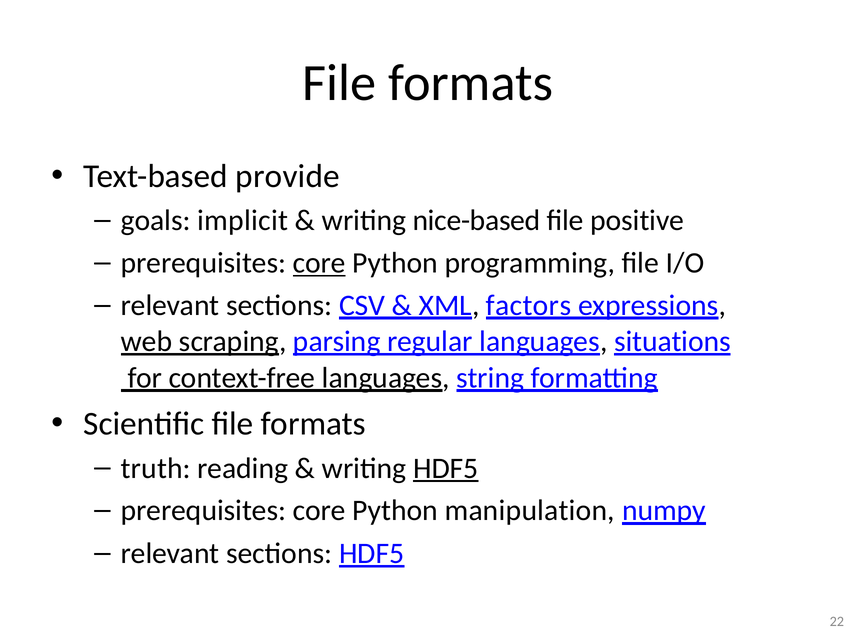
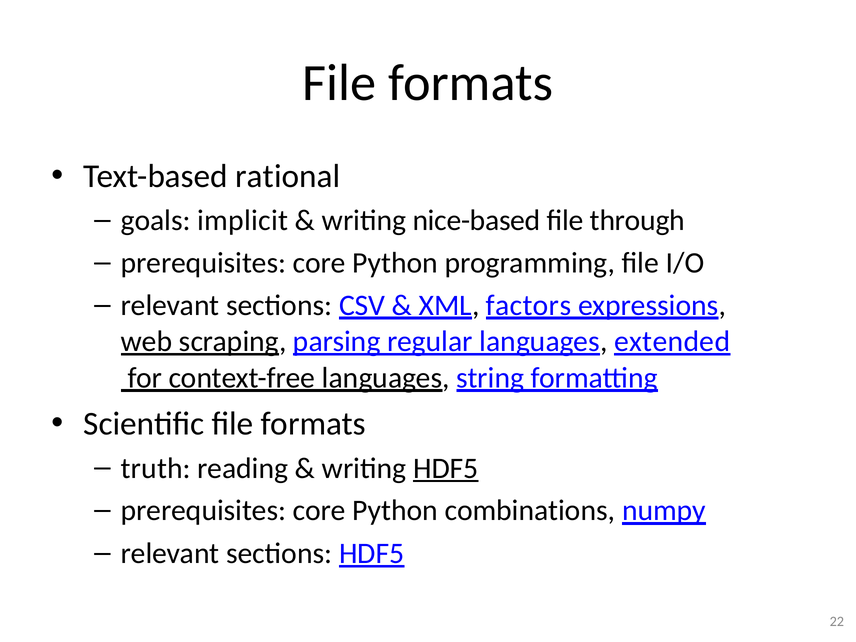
provide: provide -> rational (288, 176)
positive: positive -> through (637, 221)
core underline: present -> none (319, 263)
situations: situations -> extended (672, 342)
manipulation: manipulation -> combinations (530, 511)
